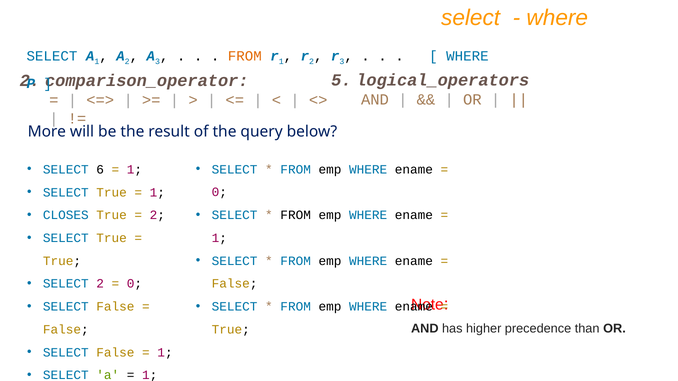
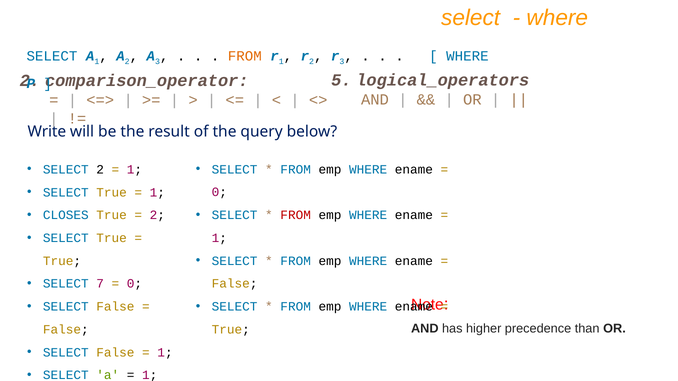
More: More -> Write (47, 132)
SELECT 6: 6 -> 2 (100, 170)
FROM colour: black -> red (296, 215)
SELECT 2: 2 -> 7 (100, 284)
